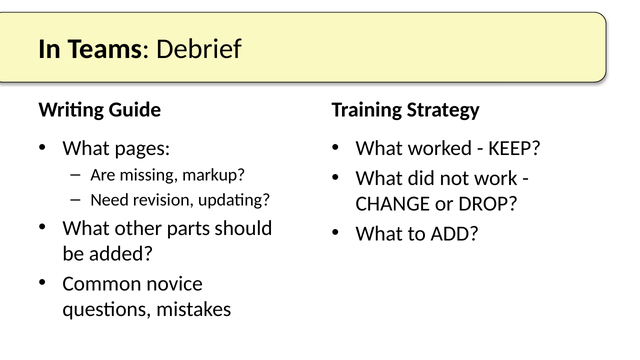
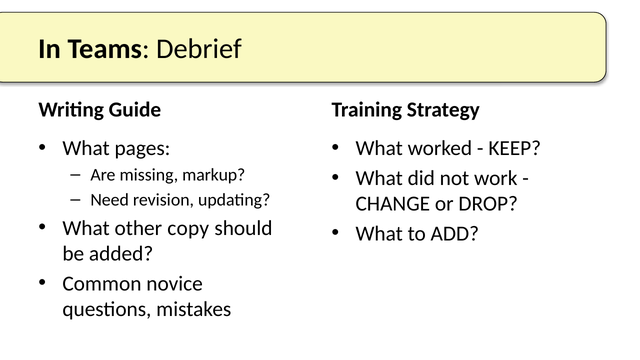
parts: parts -> copy (188, 228)
